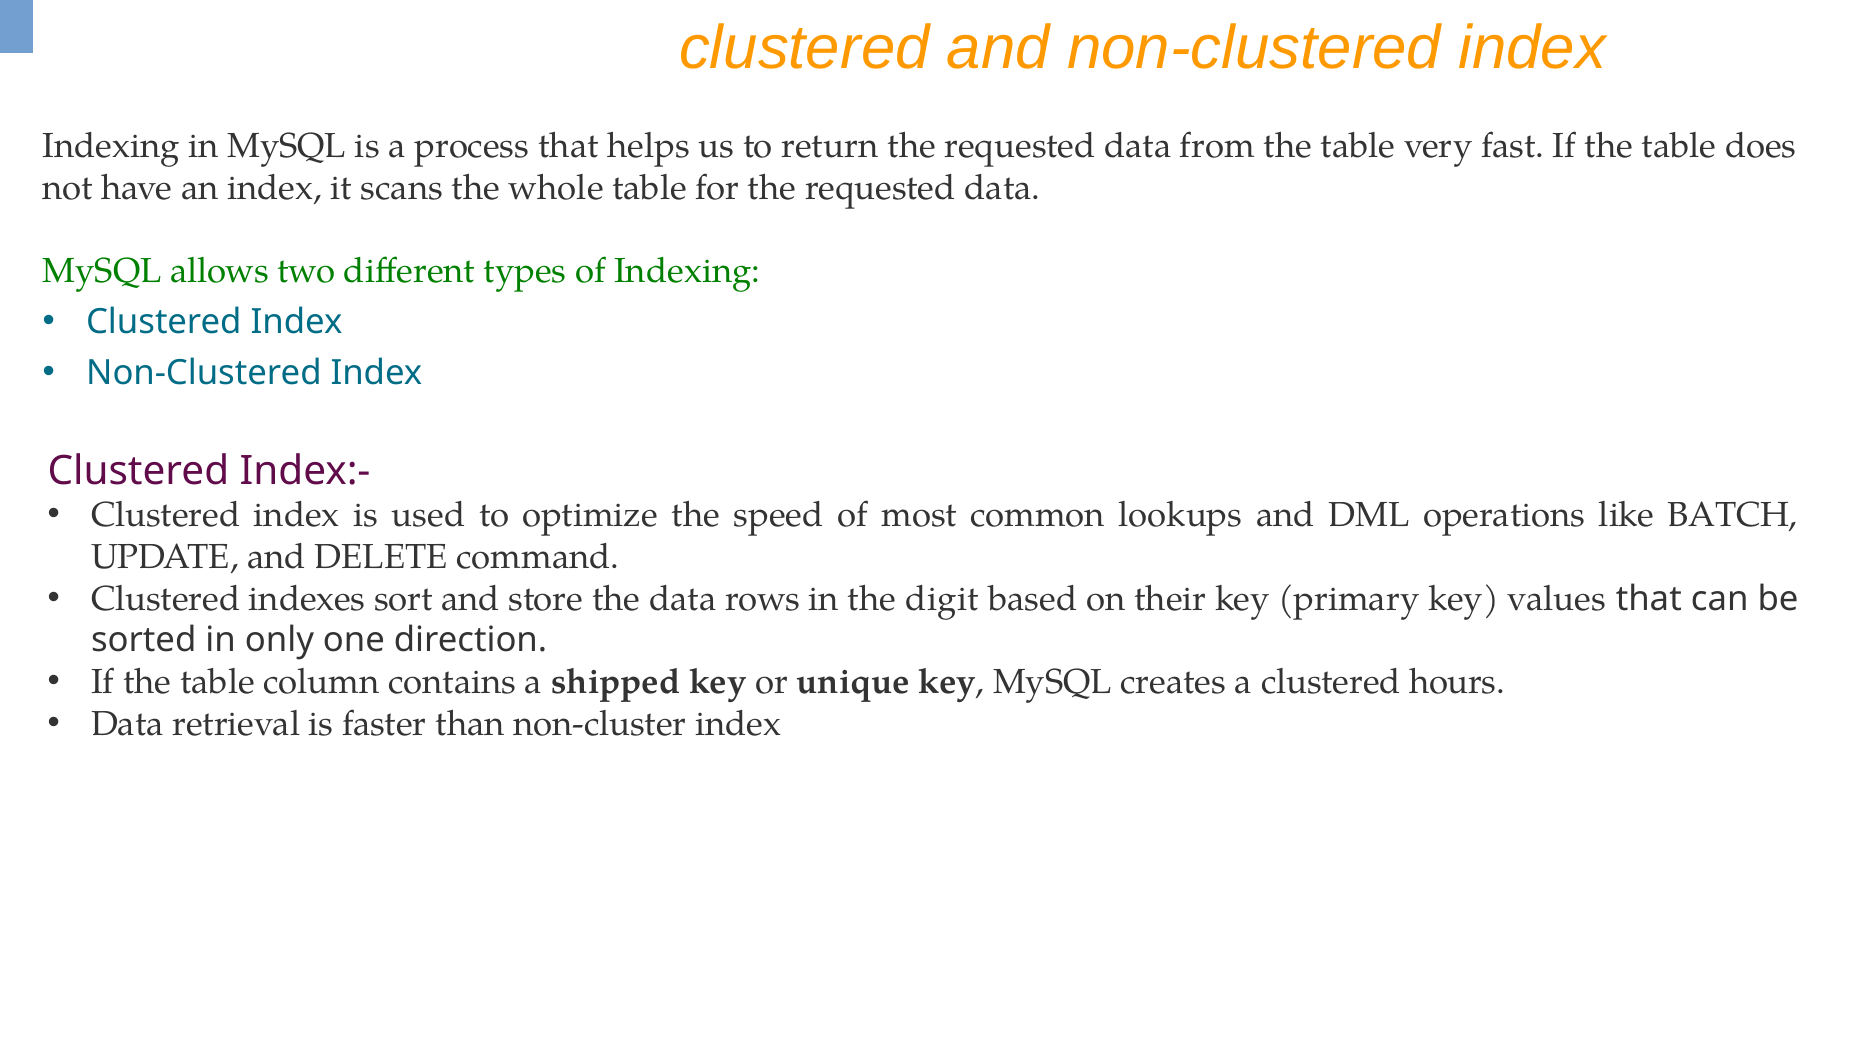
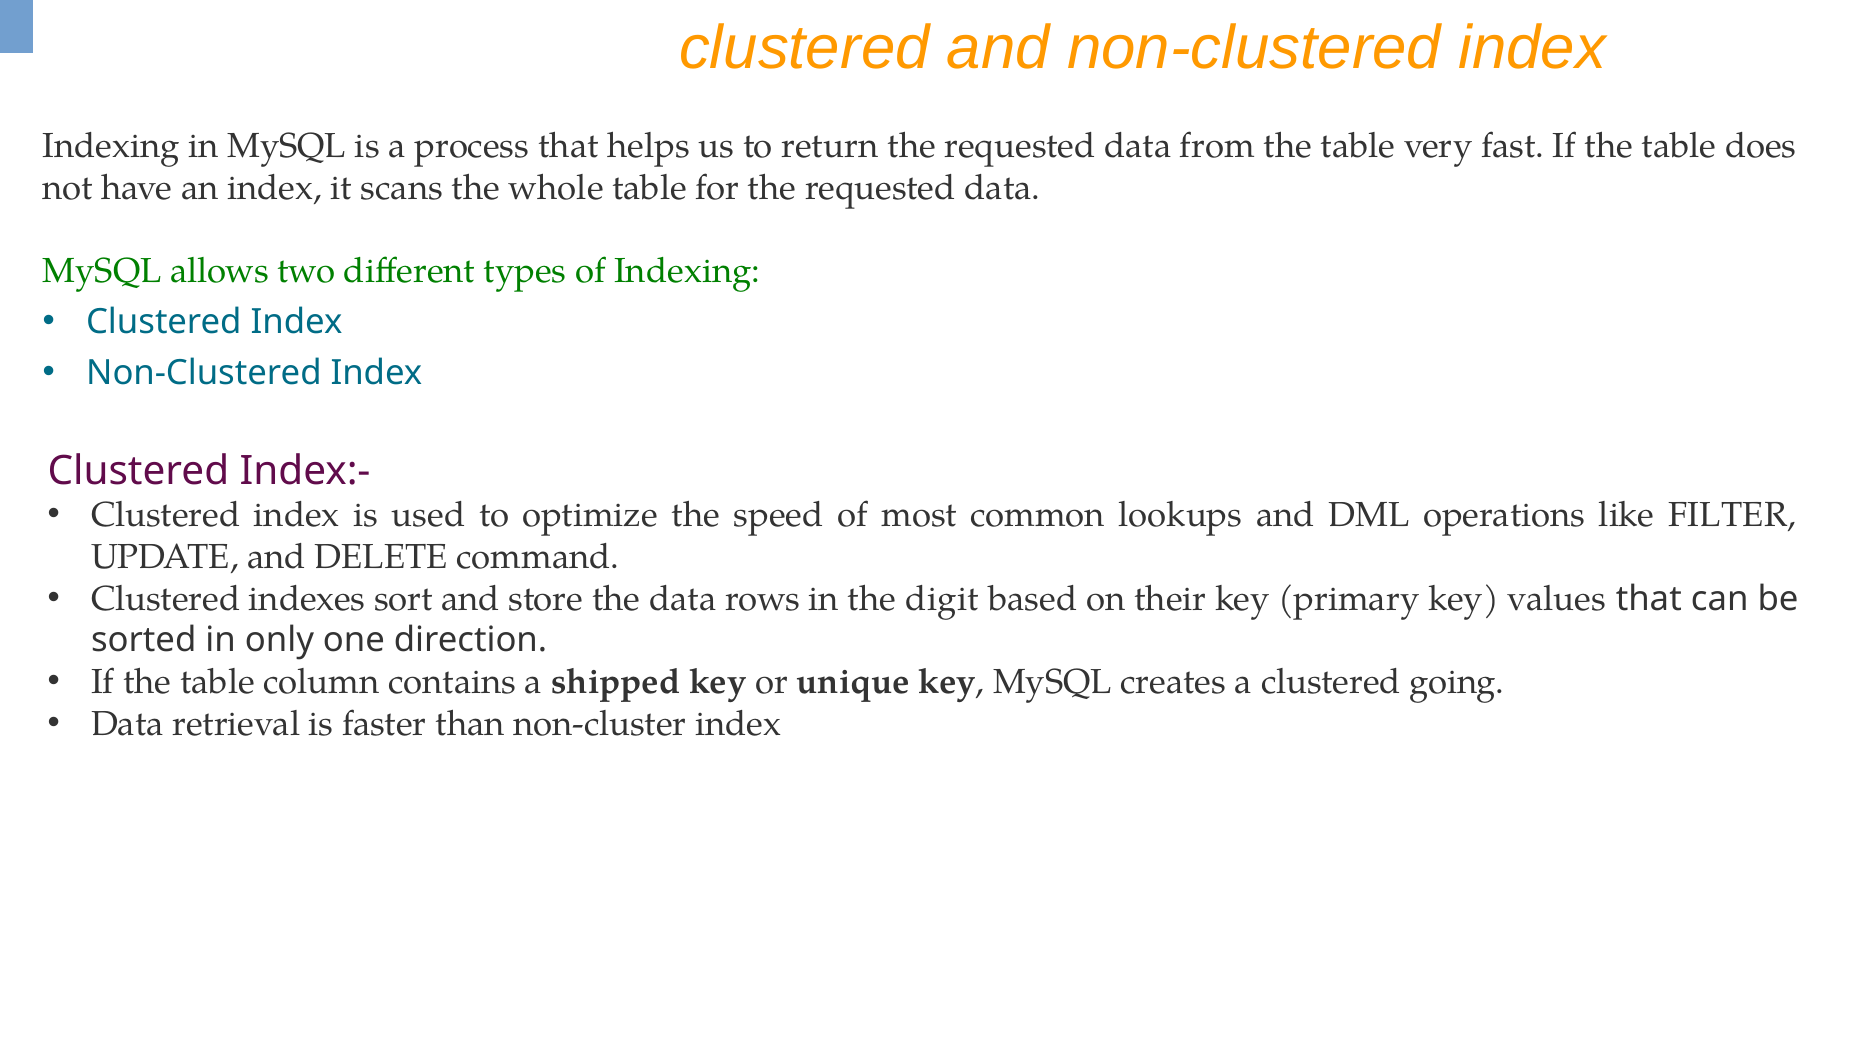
BATCH: BATCH -> FILTER (1732, 515)
hours: hours -> going (1457, 682)
